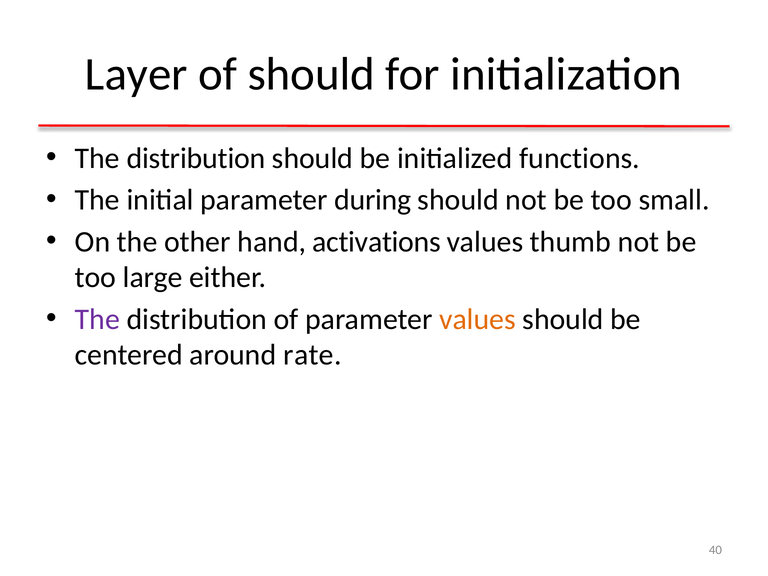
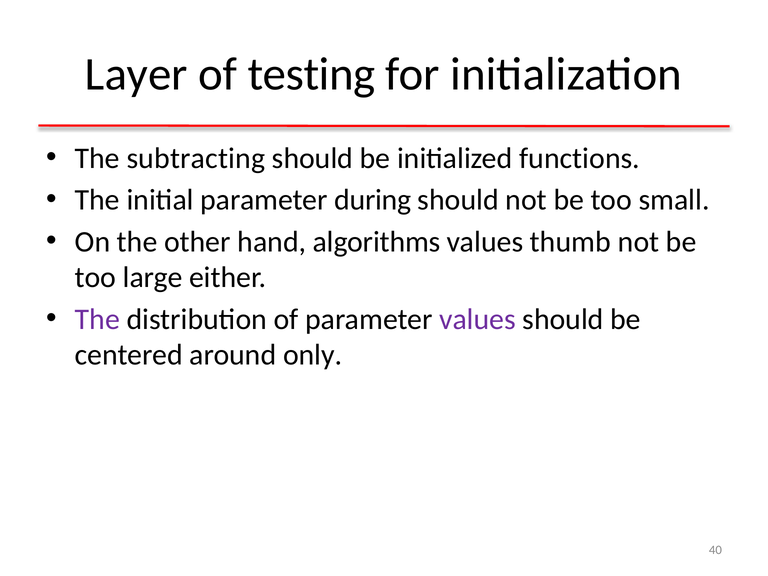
of should: should -> testing (311, 74)
distribution: distribution -> subtracting (196, 158)
activations: activations -> algorithms (377, 242)
values colour: orange -> purple (478, 319)
rate: rate -> only (313, 355)
